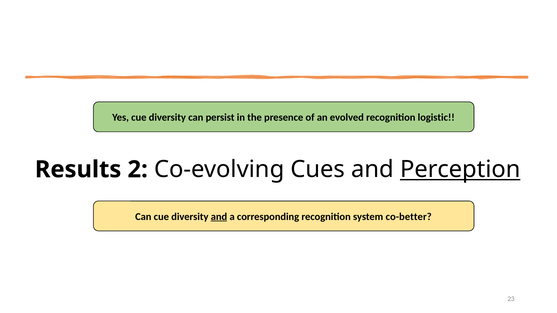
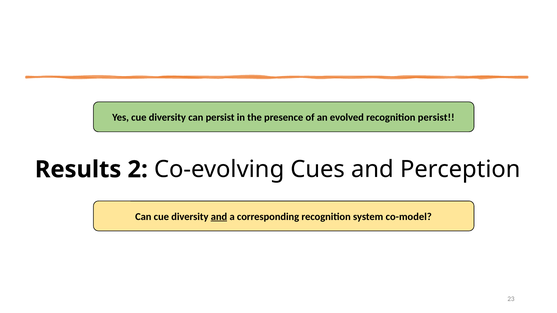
recognition logistic: logistic -> persist (436, 118)
Perception underline: present -> none (460, 170)
co-better: co-better -> co-model (409, 217)
